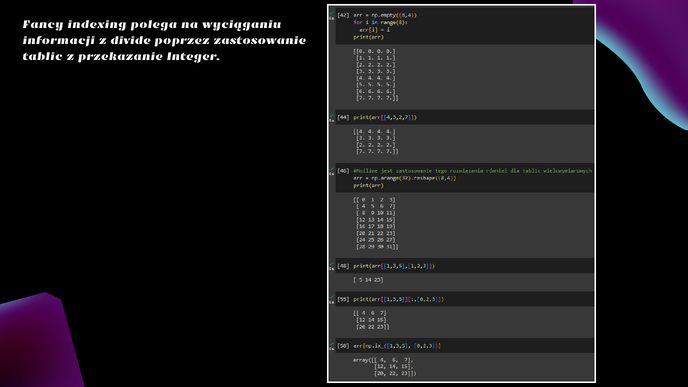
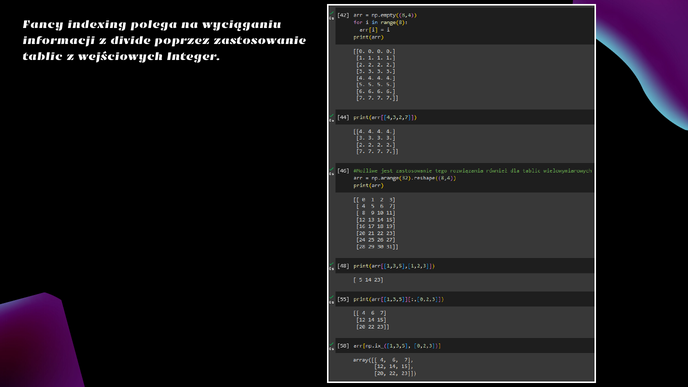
przekazanie: przekazanie -> wejściowych (121, 56)
